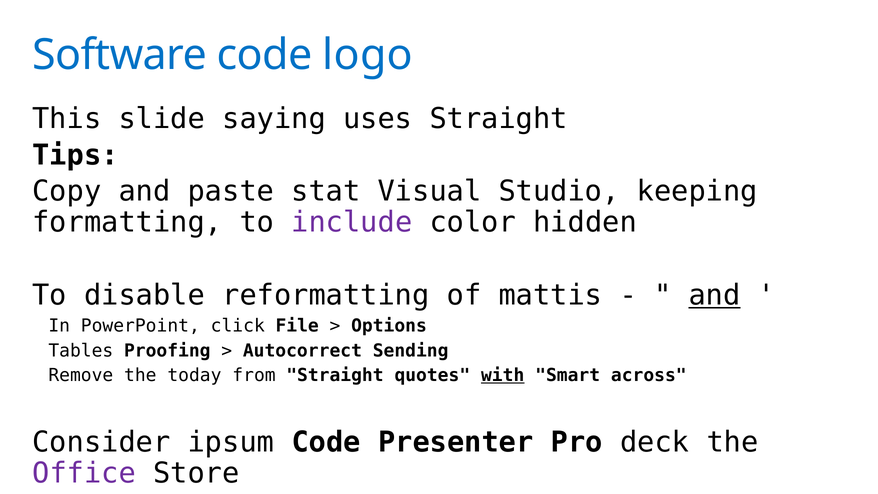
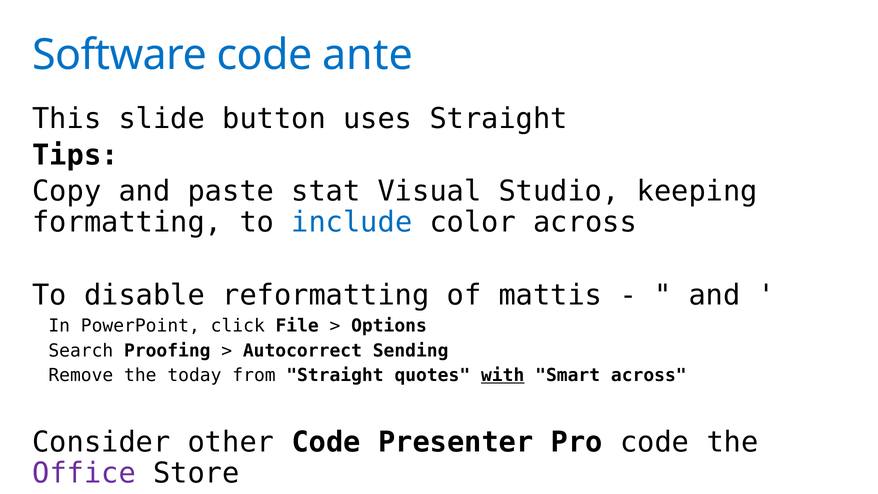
logo: logo -> ante (368, 55)
saying: saying -> button (274, 119)
include colour: purple -> blue (352, 222)
color hidden: hidden -> across (585, 222)
and underline: present -> none (715, 295)
Tables: Tables -> Search (81, 351)
ipsum: ipsum -> other (231, 442)
Pro deck: deck -> code (655, 442)
